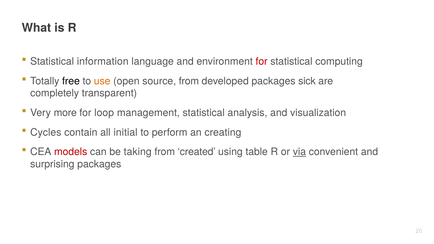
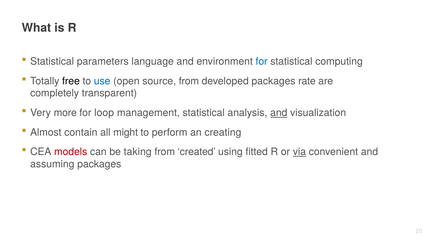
information: information -> parameters (103, 61)
for colour: red -> blue (262, 61)
use colour: orange -> blue (102, 81)
sick: sick -> rate (307, 81)
and underline: none -> present (279, 113)
Cycles: Cycles -> Almost (46, 132)
initial: initial -> might (126, 132)
table: table -> fitted (257, 152)
surprising: surprising -> assuming (52, 164)
